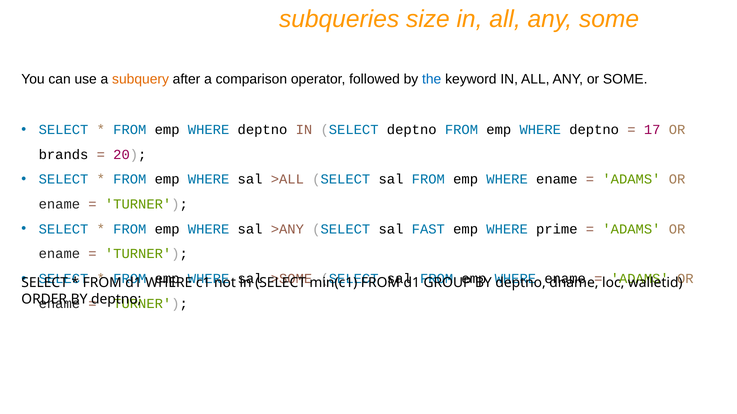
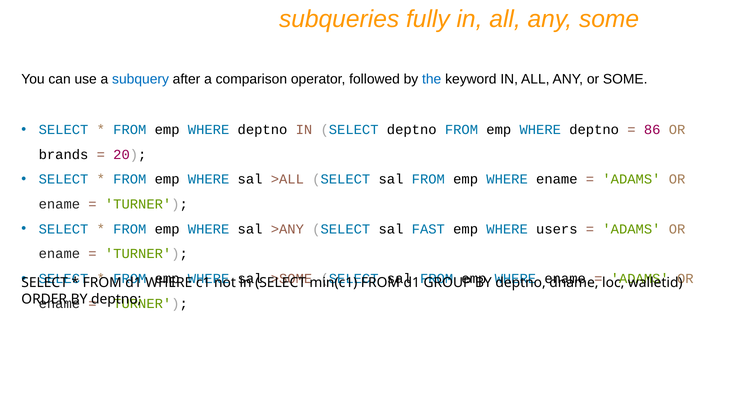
size: size -> fully (428, 19)
subquery colour: orange -> blue (141, 79)
17: 17 -> 86 (652, 130)
prime: prime -> users (557, 229)
